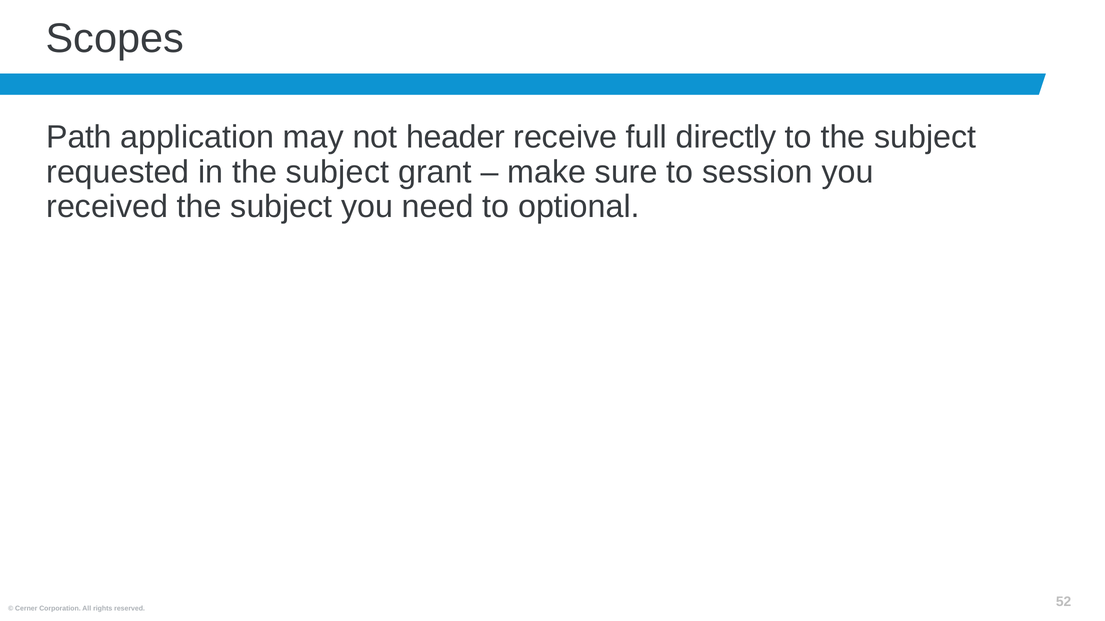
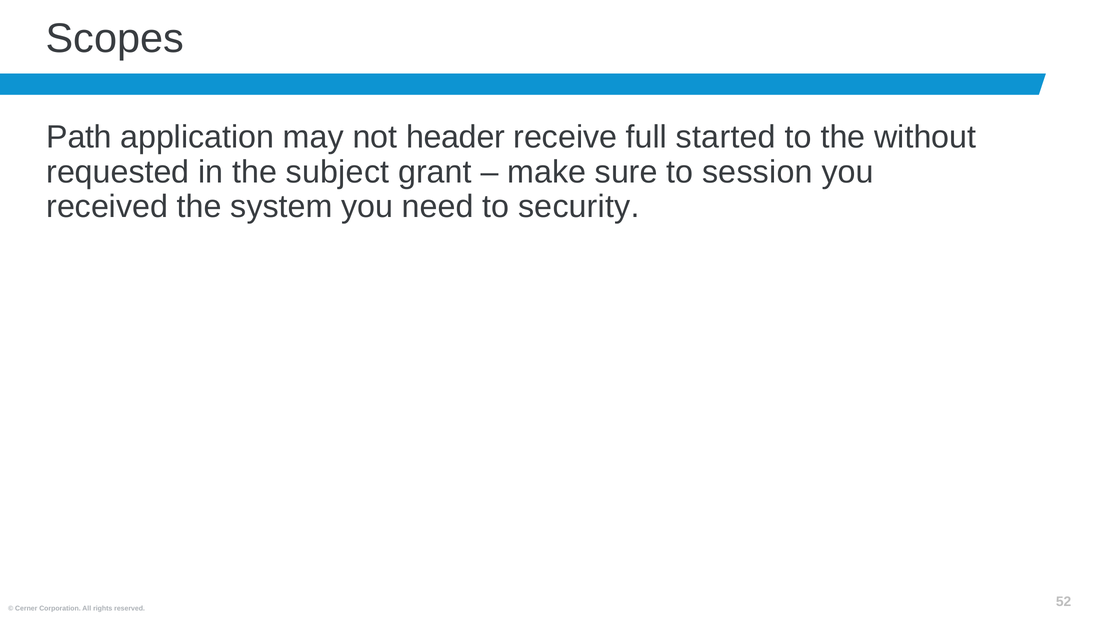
directly: directly -> started (726, 137)
to the subject: subject -> without (925, 137)
received the subject: subject -> system (281, 207)
optional: optional -> security (579, 207)
